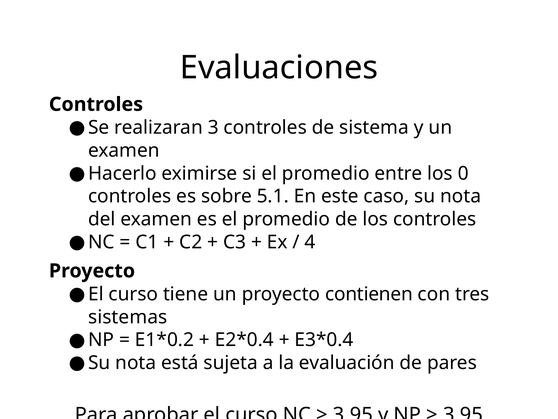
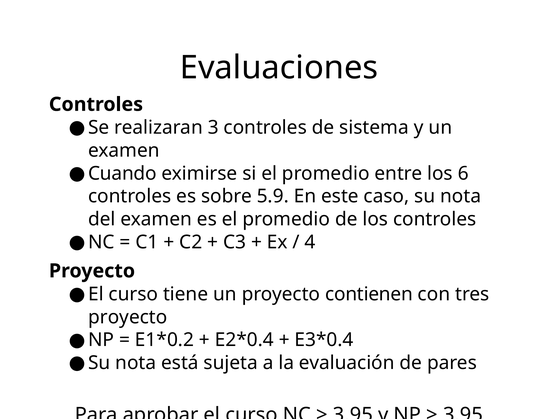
Hacerlo: Hacerlo -> Cuando (122, 173)
0: 0 -> 6 (463, 173)
5.1: 5.1 -> 5.9 (273, 196)
sistemas: sistemas -> proyecto (128, 317)
